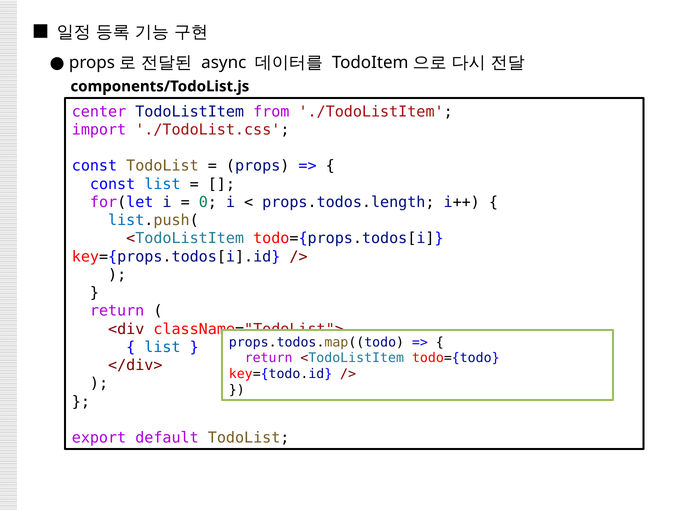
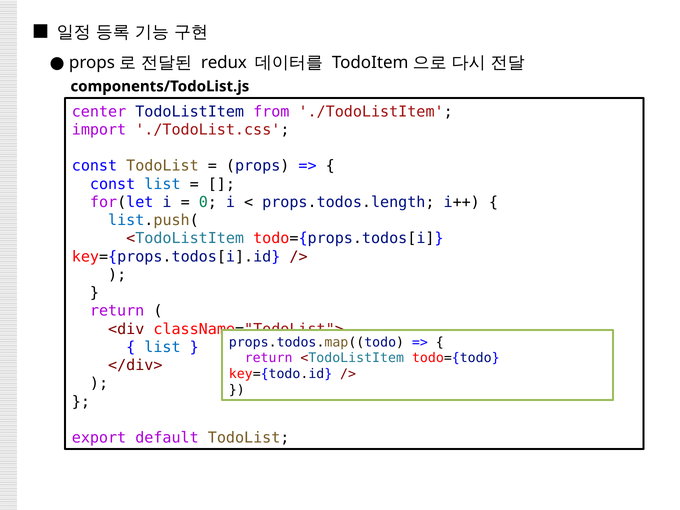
async: async -> redux (224, 63)
